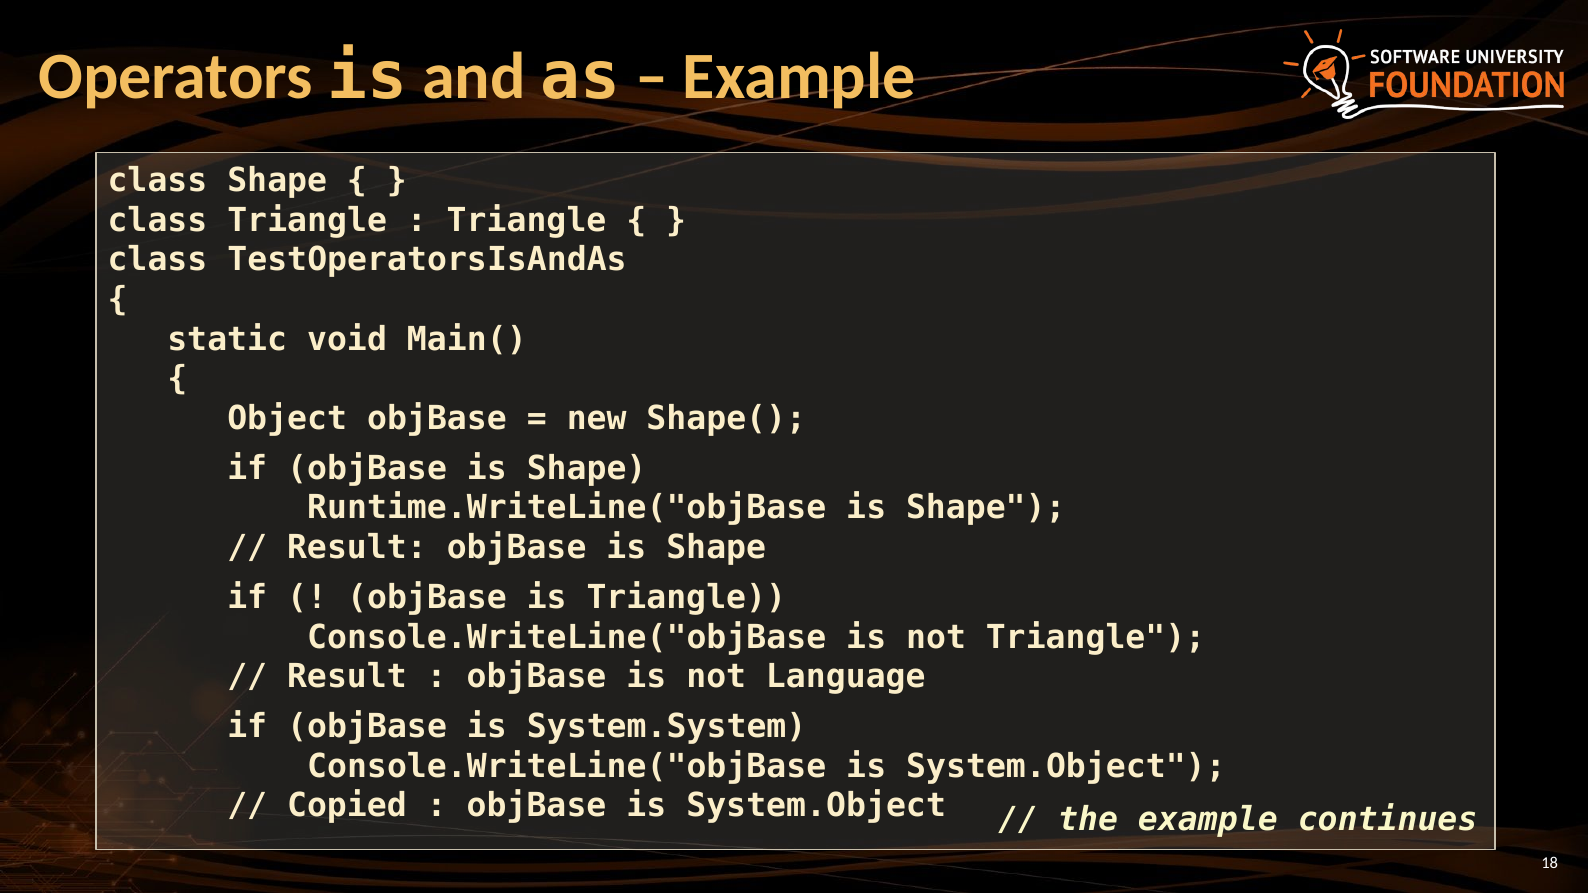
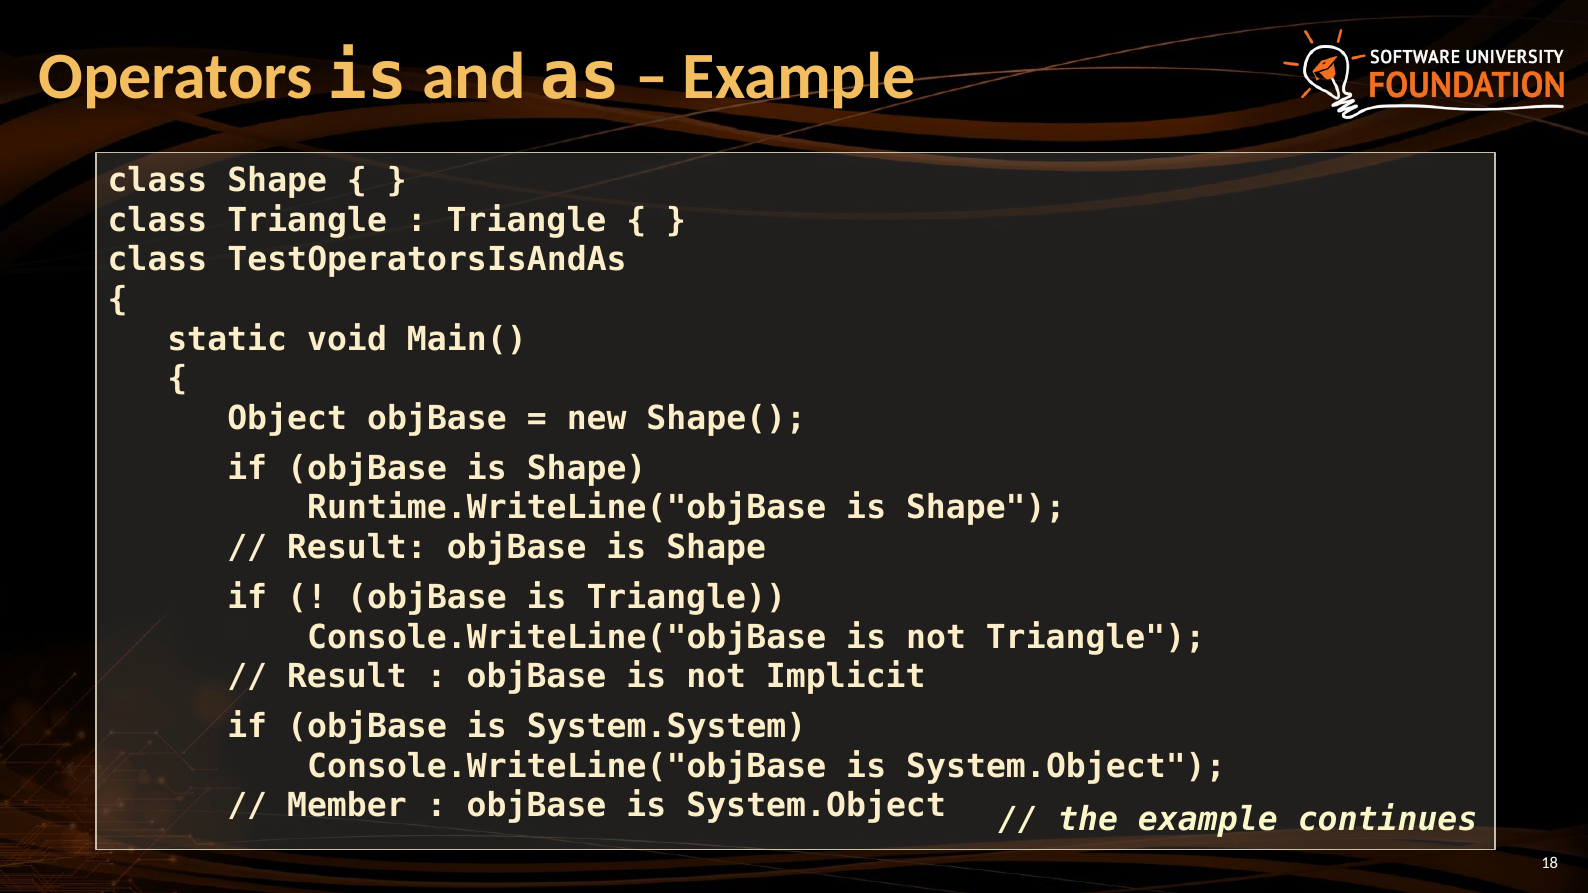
Language: Language -> Implicit (846, 677)
Copied: Copied -> Member (347, 806)
